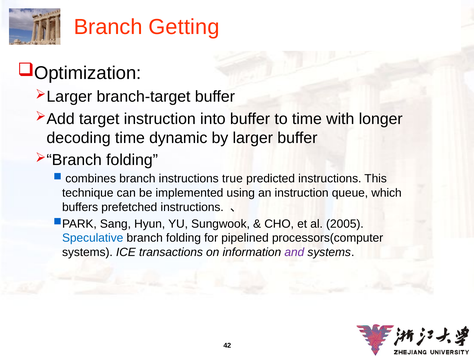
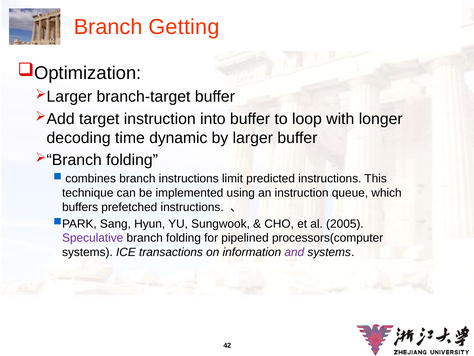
to time: time -> loop (307, 119)
true: true -> limit (232, 178)
Speculative colour: blue -> purple (93, 238)
